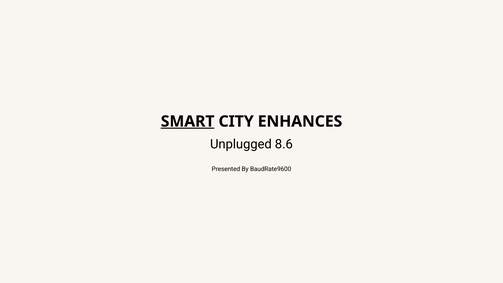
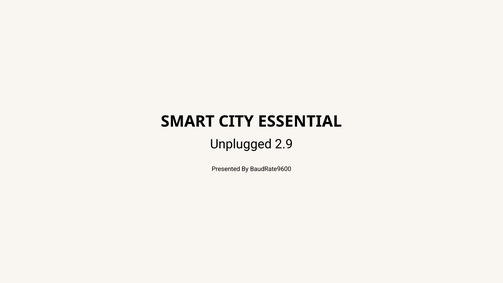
SMART underline: present -> none (188, 121)
ENHANCES: ENHANCES -> ESSENTIAL (300, 121)
8.6: 8.6 -> 2.9 (284, 144)
